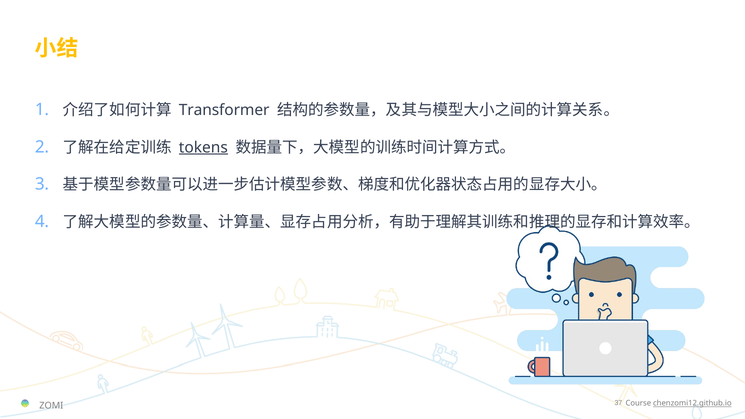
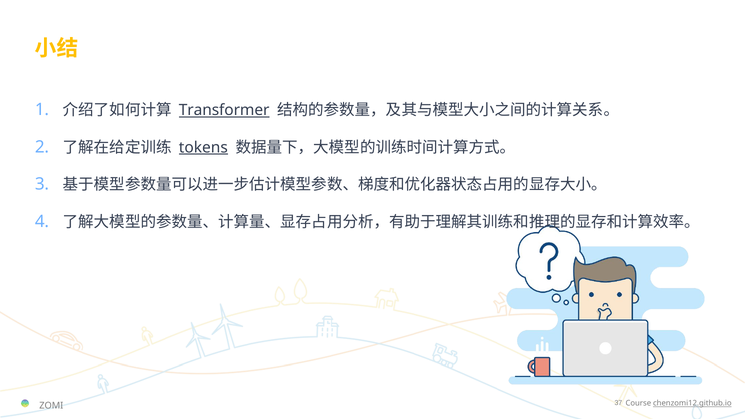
Transformer underline: none -> present (224, 110)
